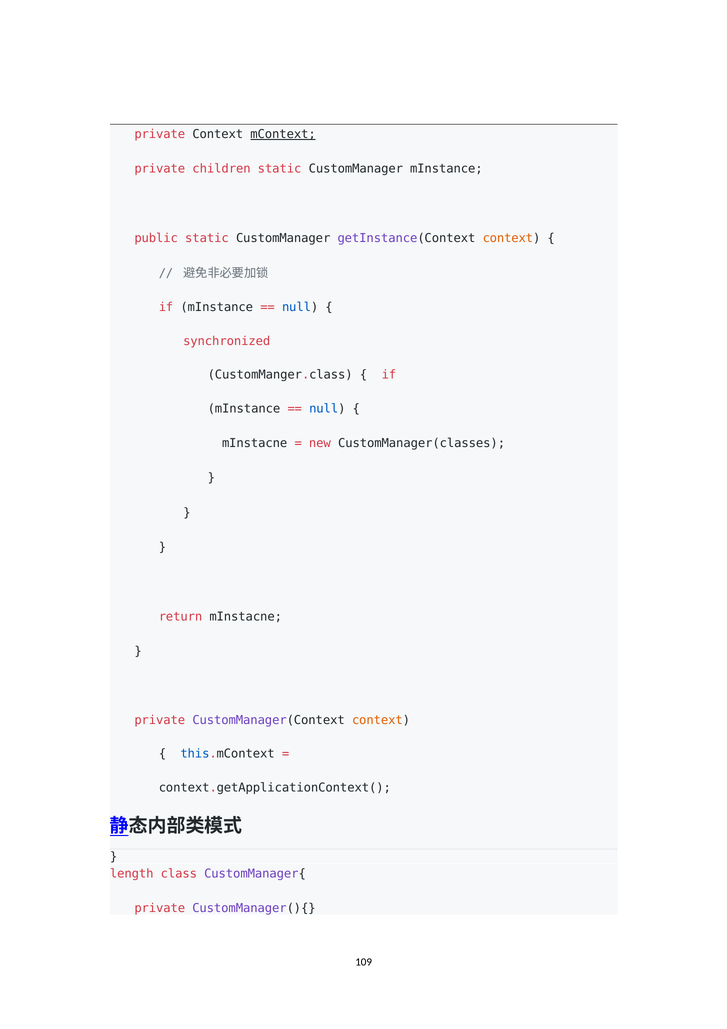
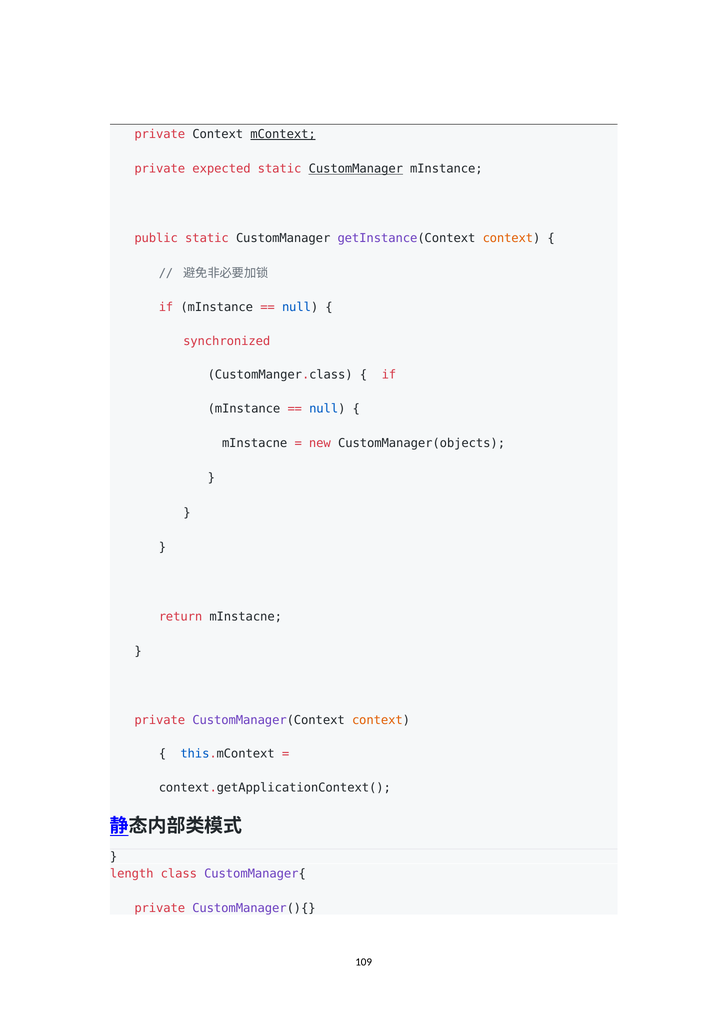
children: children -> expected (222, 169)
CustomManager underline: none -> present (356, 169)
CustomManager(classes: CustomManager(classes -> CustomManager(objects (422, 443)
